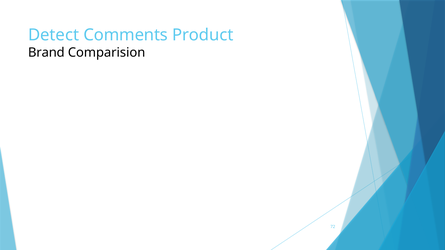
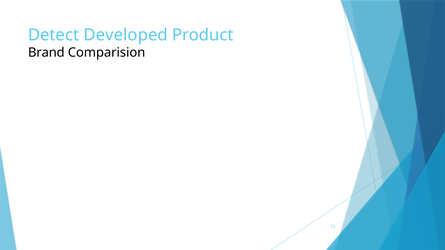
Comments: Comments -> Developed (126, 35)
